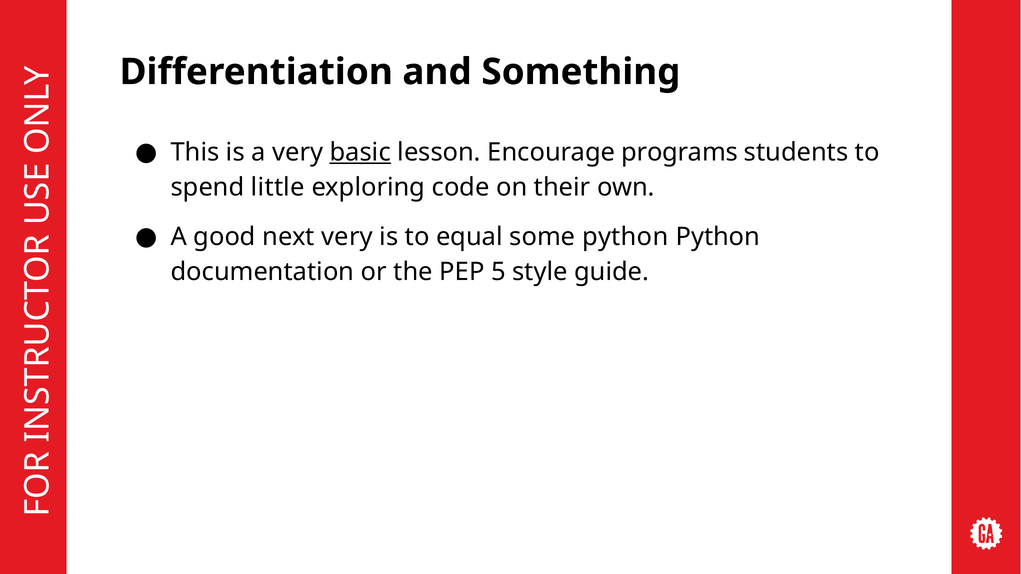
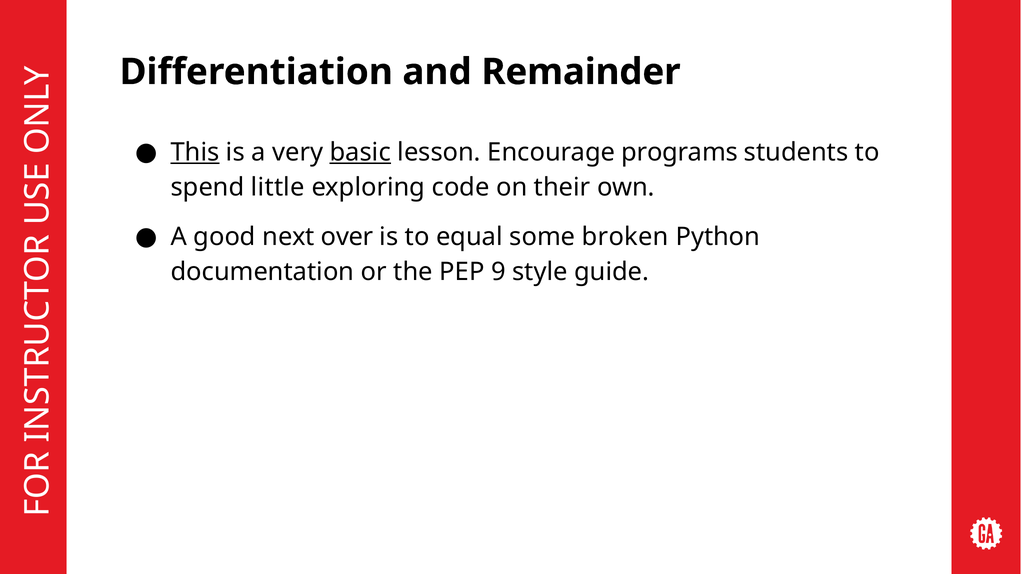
Something: Something -> Remainder (581, 72)
This underline: none -> present (195, 152)
next very: very -> over (347, 237)
some python: python -> broken (625, 237)
5: 5 -> 9 (498, 272)
